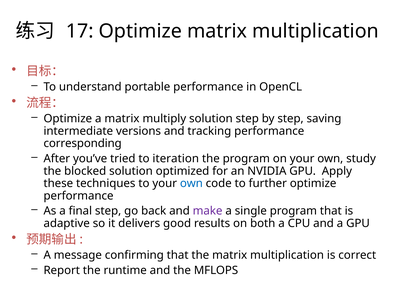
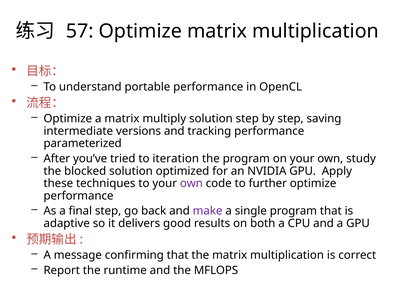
17: 17 -> 57 (80, 31)
corresponding: corresponding -> parameterized (83, 143)
own colour: blue -> purple (191, 183)
